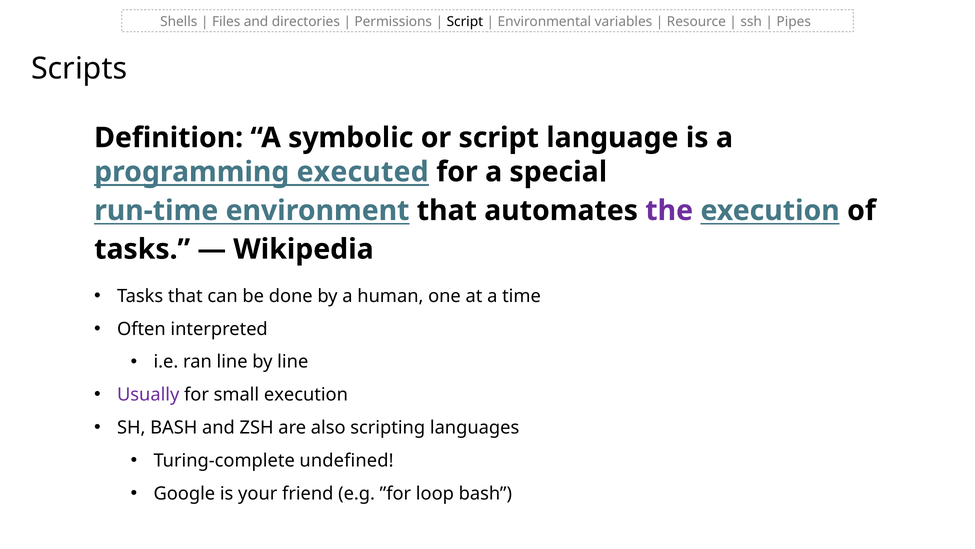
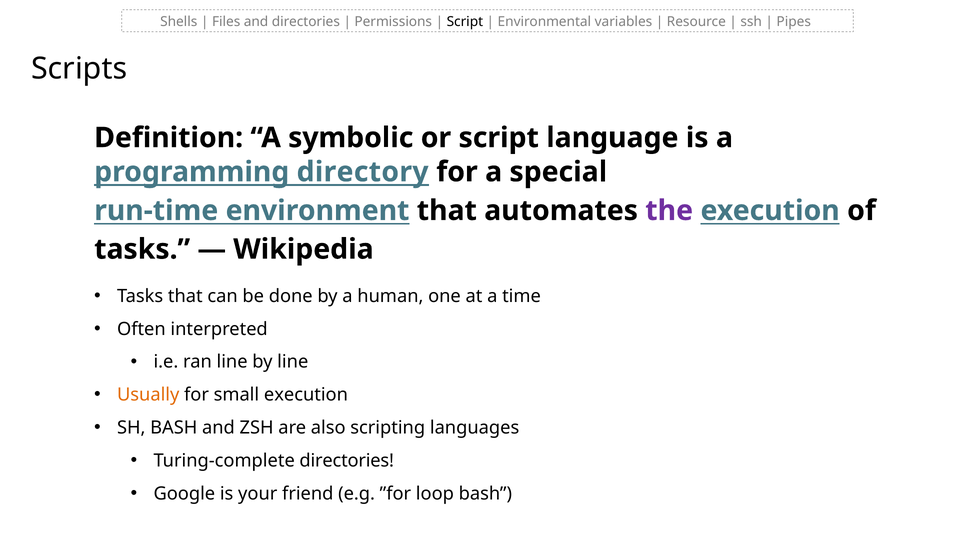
executed: executed -> directory (363, 172)
Usually colour: purple -> orange (148, 394)
Turing-complete undefined: undefined -> directories (347, 460)
